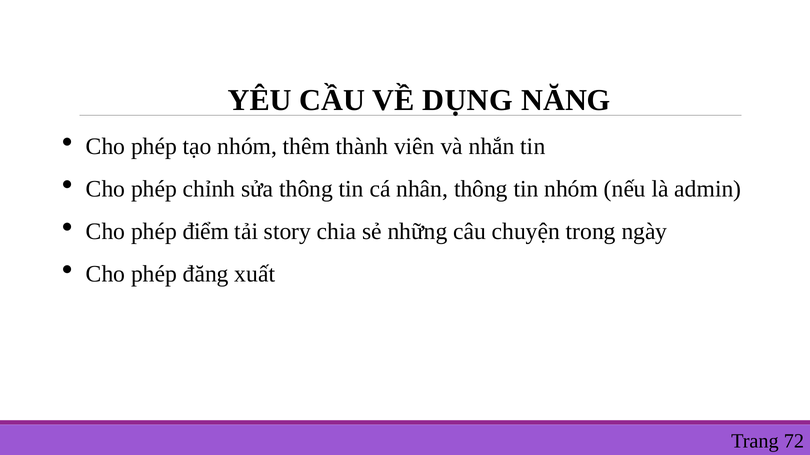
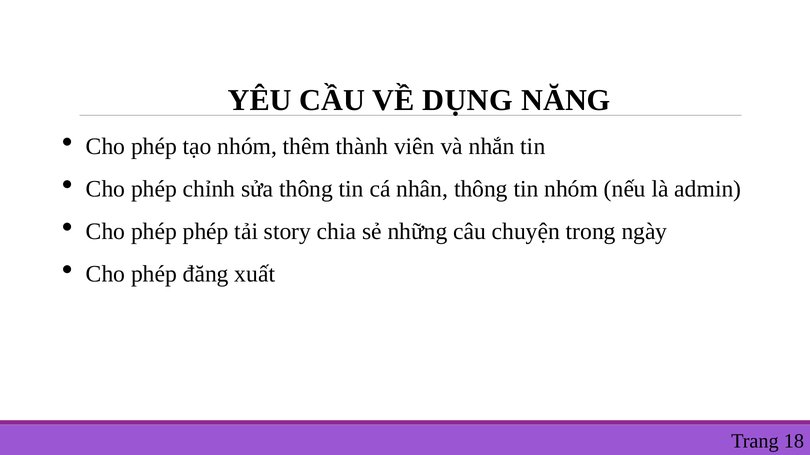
phép điểm: điểm -> phép (206, 232)
72: 72 -> 18 (794, 441)
